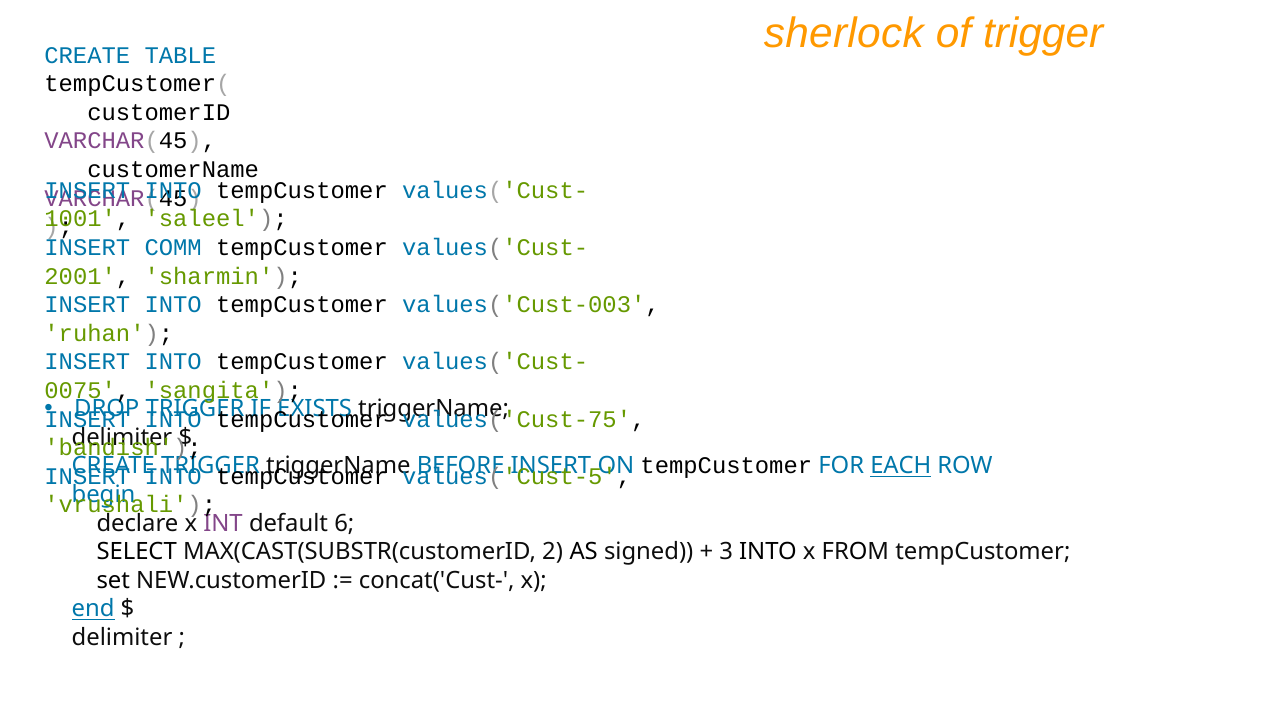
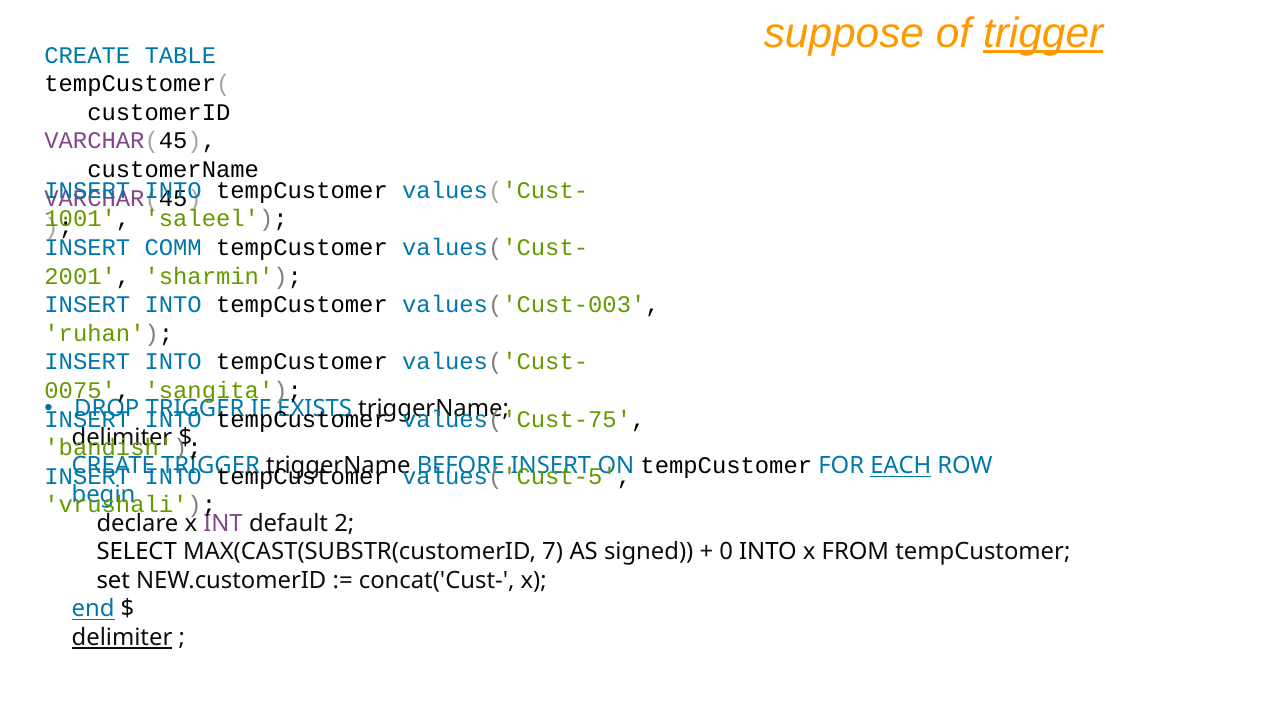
sherlock: sherlock -> suppose (844, 33)
trigger underline: none -> present (1043, 33)
6: 6 -> 2 (344, 524)
2: 2 -> 7 (553, 552)
3: 3 -> 0 (726, 552)
delimiter underline: none -> present (122, 638)
